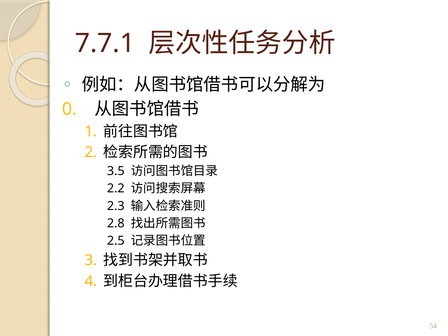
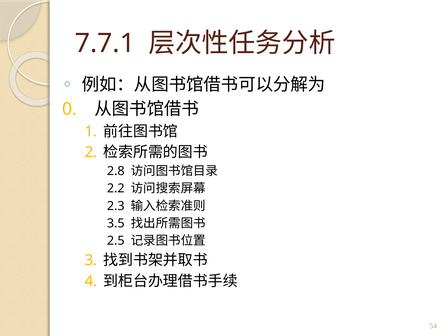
3.5: 3.5 -> 2.8 (116, 171)
2.8: 2.8 -> 3.5 (116, 223)
